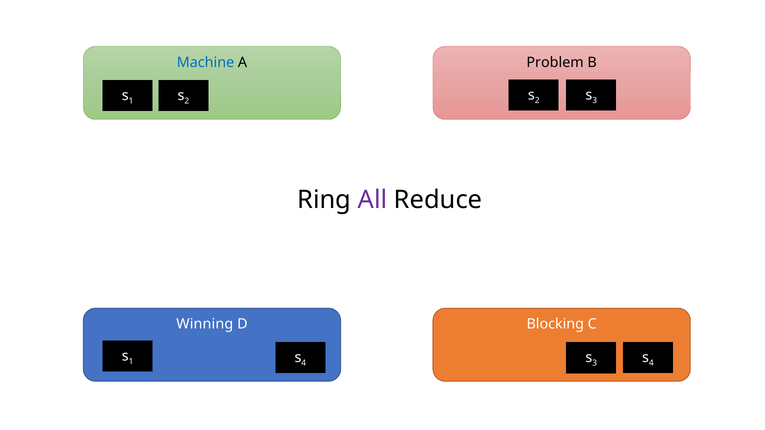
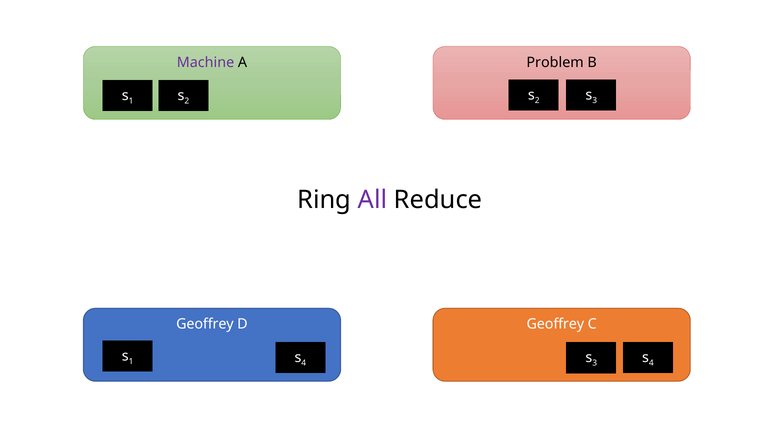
Machine colour: blue -> purple (206, 62)
Winning: Winning -> Geoffrey (205, 324)
D Blocking: Blocking -> Geoffrey (555, 324)
